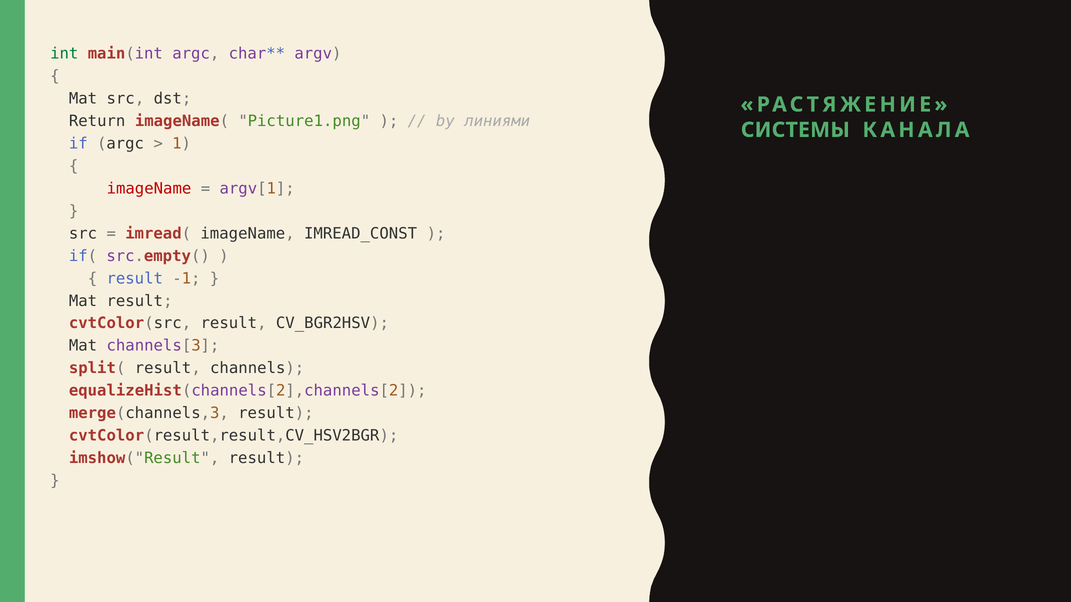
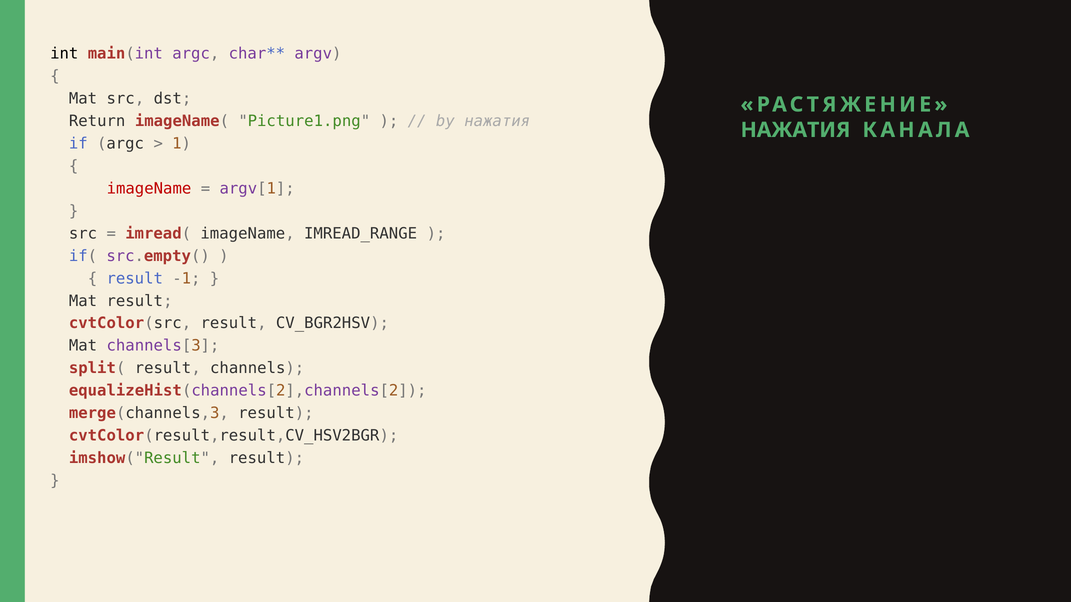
int colour: green -> black (64, 54)
by линиями: линиями -> нажатия (497, 121)
СИСТЕМЫ: СИСТЕМЫ -> НАЖАТИЯ (795, 130)
IMREAD_CONST: IMREAD_CONST -> IMREAD_RANGE (361, 234)
